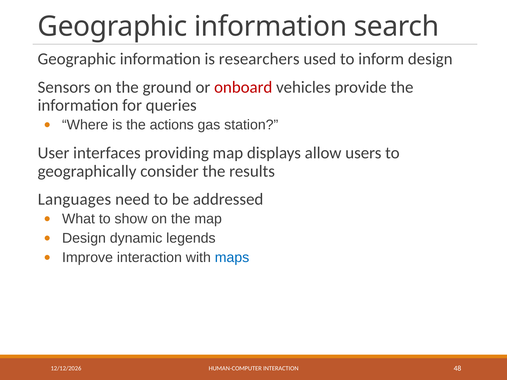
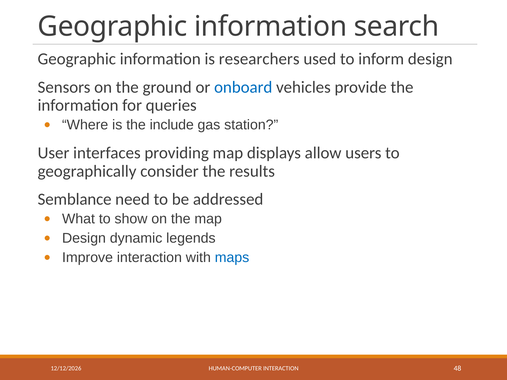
onboard colour: red -> blue (243, 87)
actions: actions -> include (172, 125)
Languages: Languages -> Semblance (75, 199)
